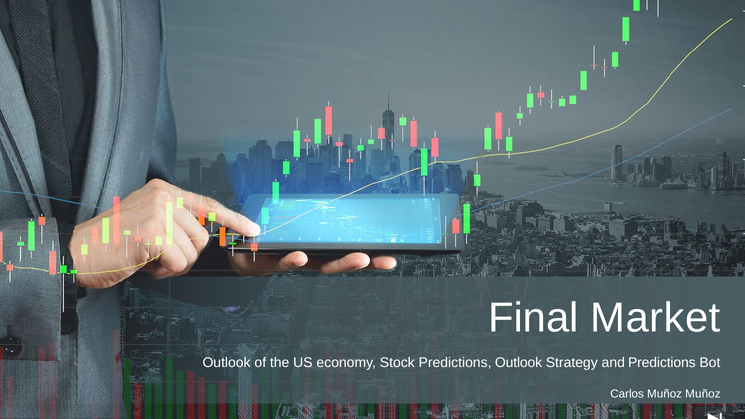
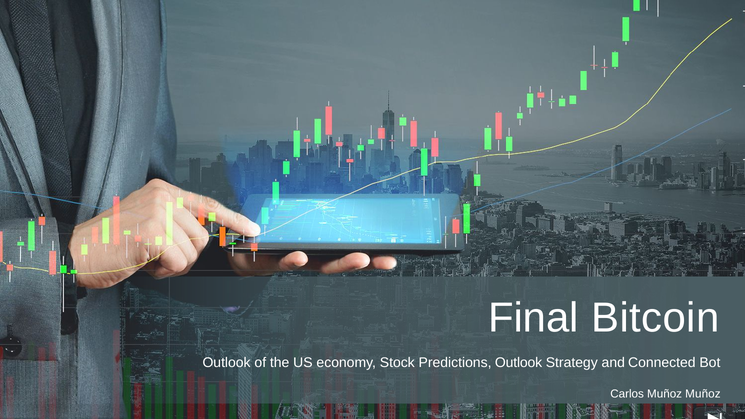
Market: Market -> Bitcoin (655, 318)
and Predictions: Predictions -> Connected (662, 363)
